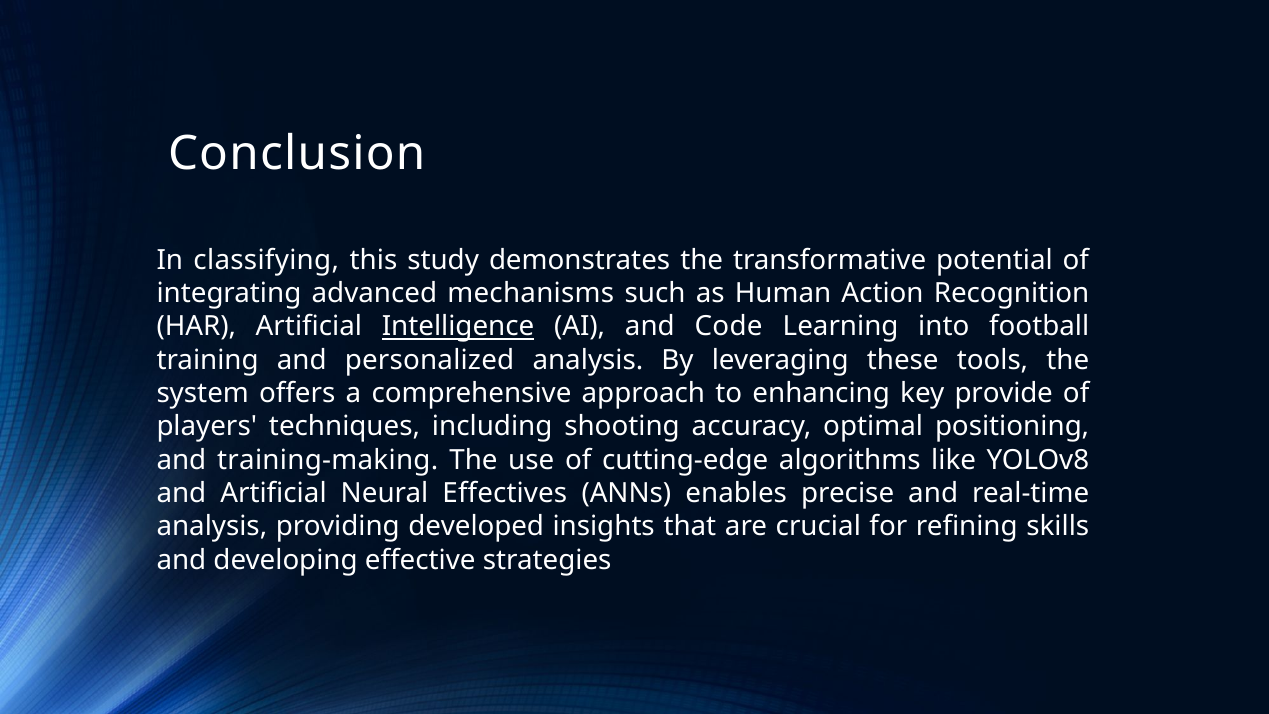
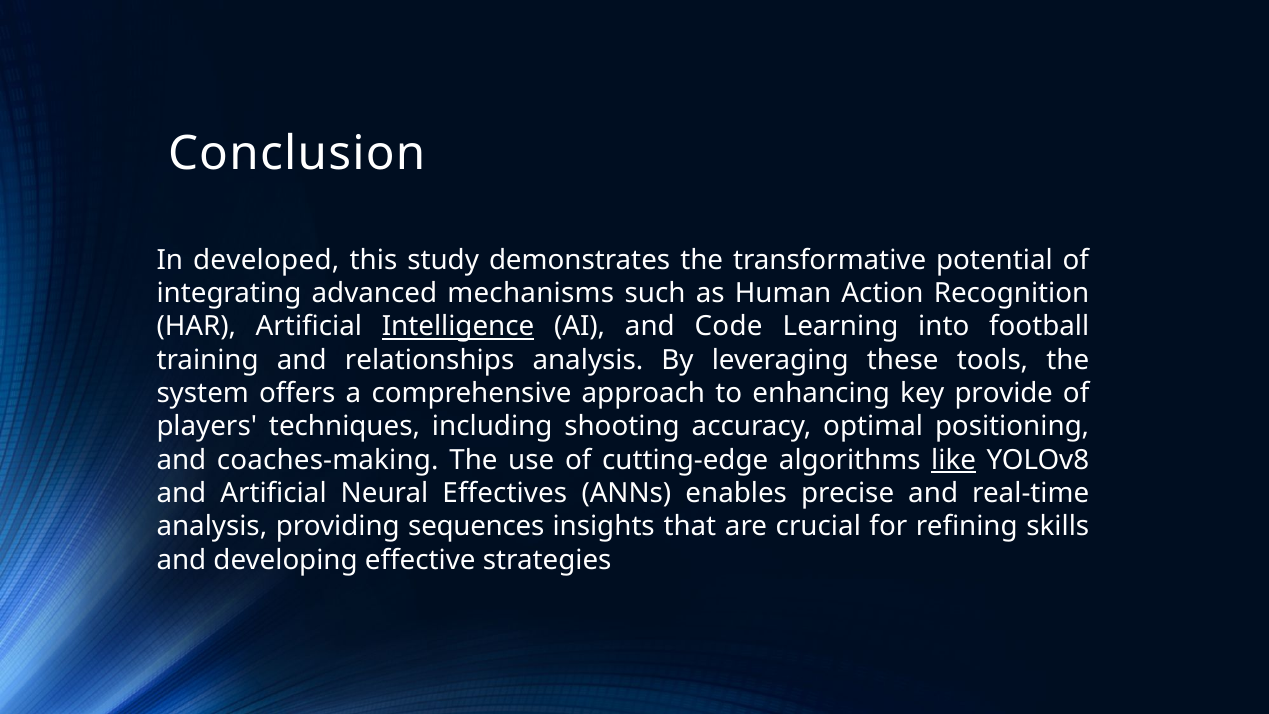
classifying: classifying -> developed (266, 260)
personalized: personalized -> relationships (430, 360)
training-making: training-making -> coaches-making (328, 460)
like underline: none -> present (954, 460)
developed: developed -> sequences (476, 527)
